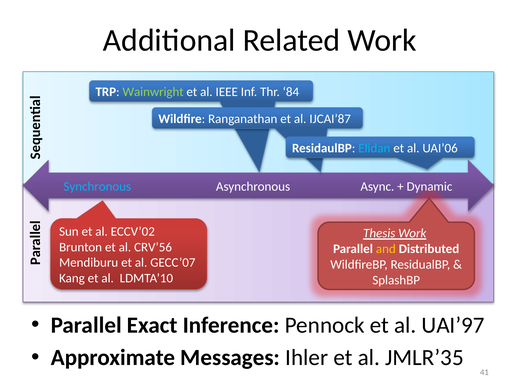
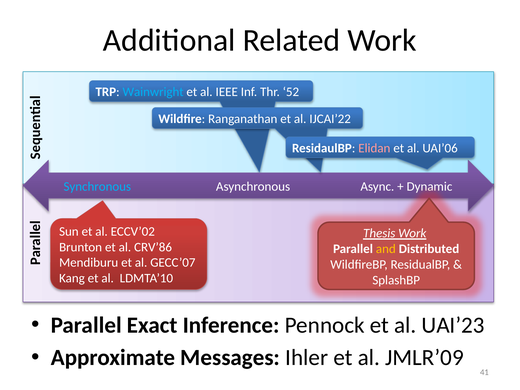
Wainwright colour: light green -> light blue (153, 92)
84: 84 -> 52 (291, 92)
IJCAI’87: IJCAI’87 -> IJCAI’22 (330, 119)
Elidan colour: light blue -> pink (374, 148)
CRV’56: CRV’56 -> CRV’86 (153, 247)
UAI’97: UAI’97 -> UAI’23 (453, 325)
JMLR’35: JMLR’35 -> JMLR’09 (424, 358)
